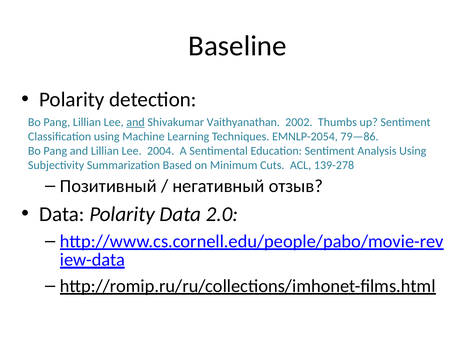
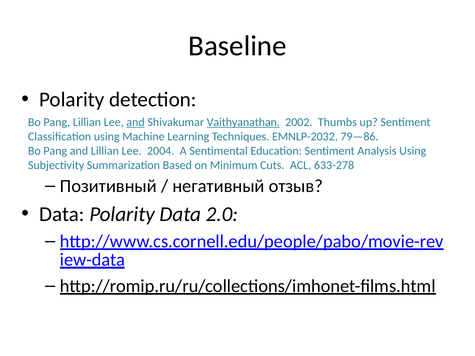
Vaithyanathan underline: none -> present (243, 122)
EMNLP-2054: EMNLP-2054 -> EMNLP-2032 (305, 137)
139-278: 139-278 -> 633-278 (334, 165)
